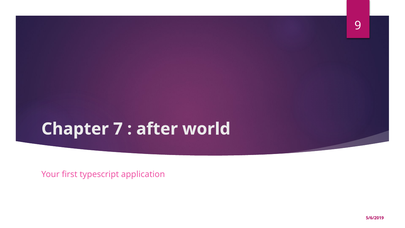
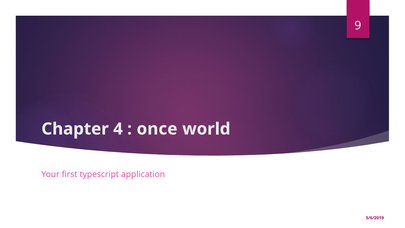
7: 7 -> 4 (118, 129)
after: after -> once (157, 129)
